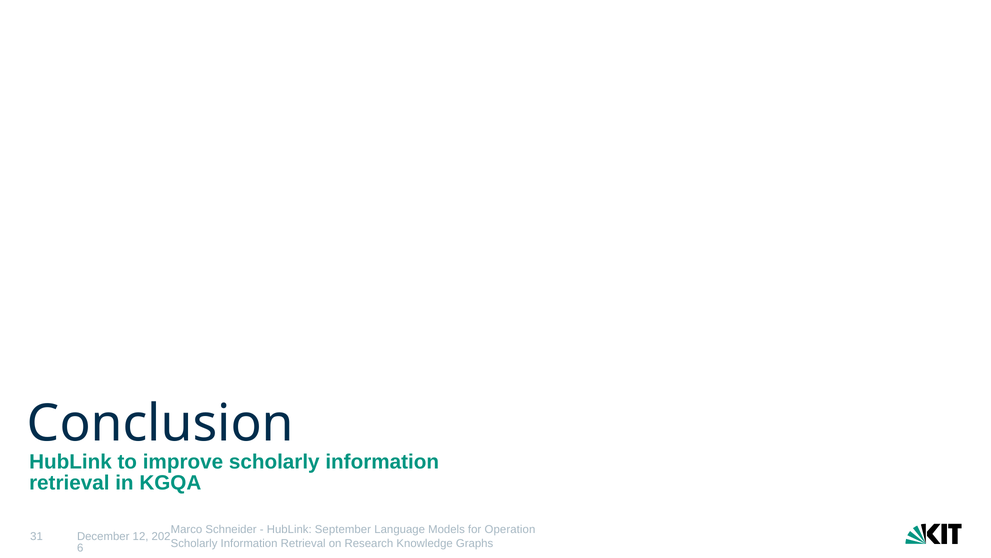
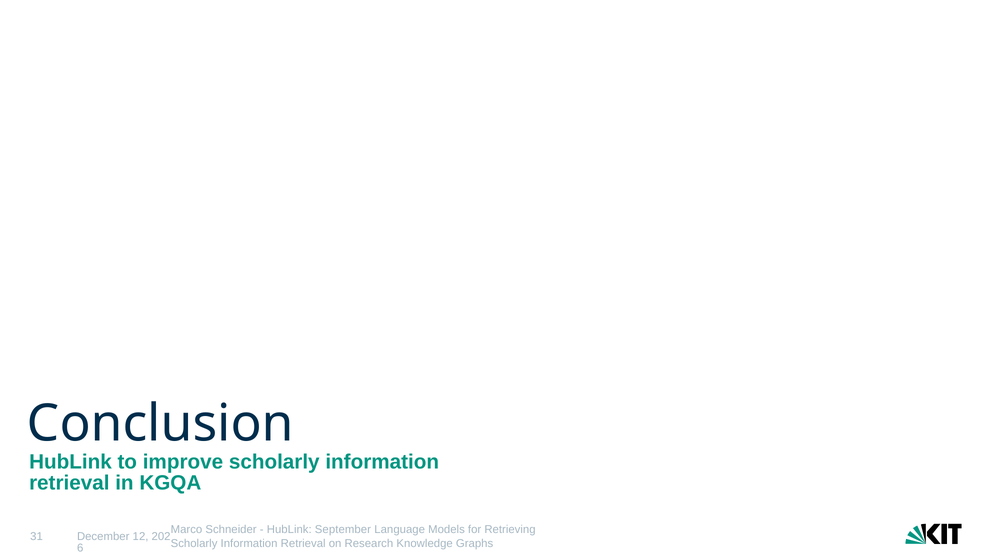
Operation: Operation -> Retrieving (510, 529)
